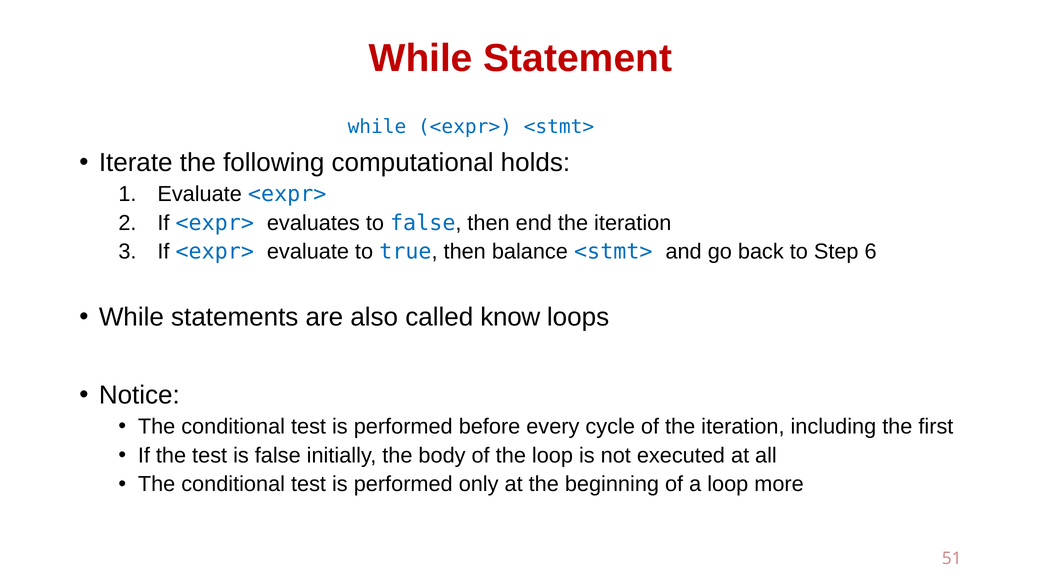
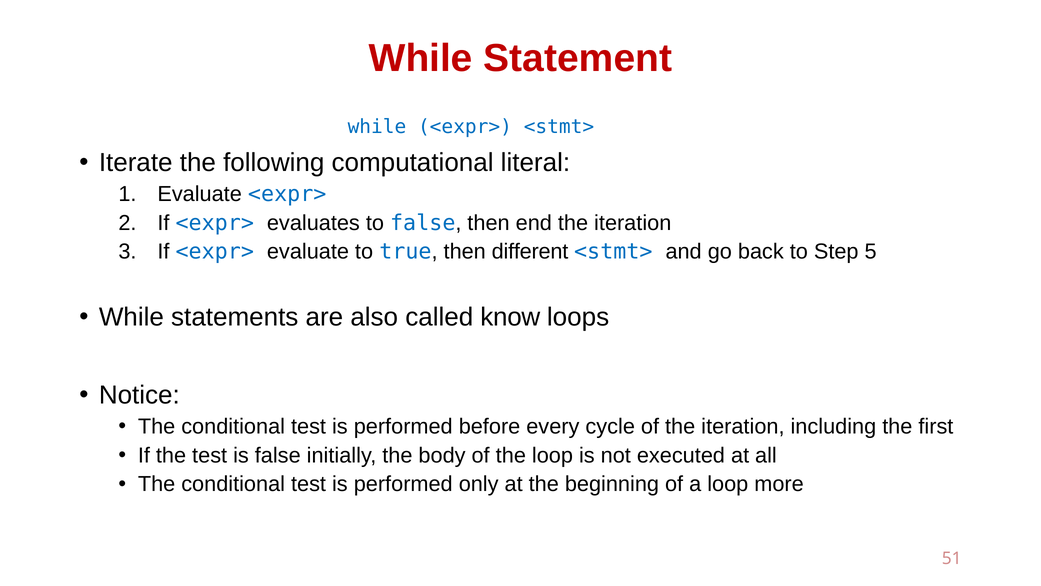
holds: holds -> literal (535, 163)
balance: balance -> different (530, 252)
6: 6 -> 5 (871, 252)
